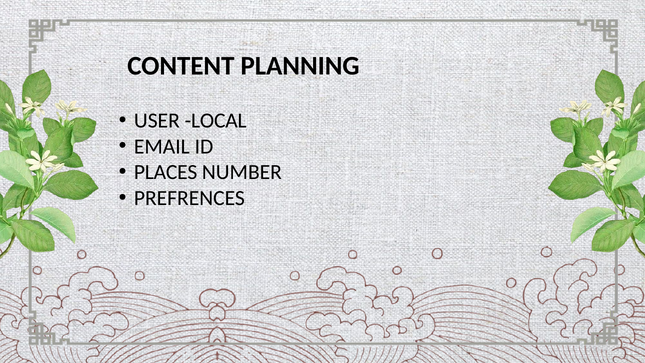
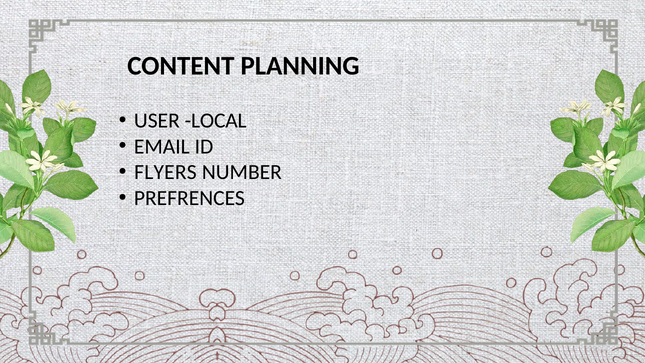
PLACES: PLACES -> FLYERS (165, 172)
